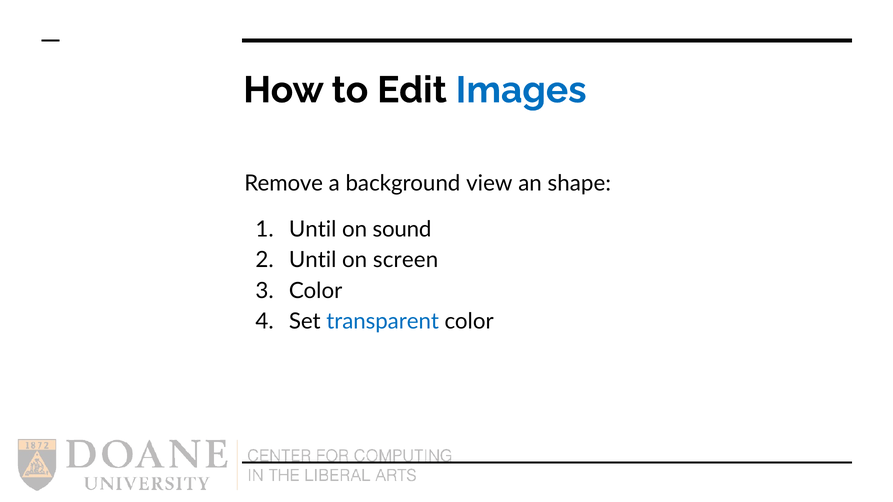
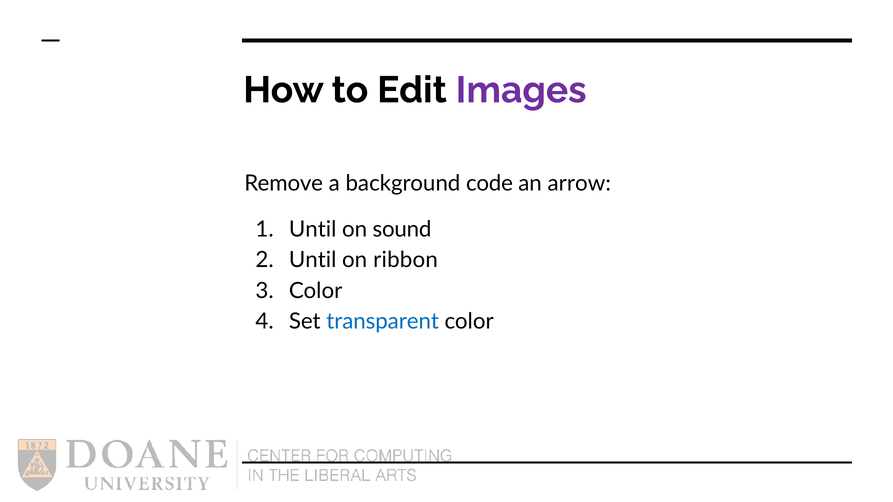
Images colour: blue -> purple (521, 90)
view: view -> code (489, 184)
shape: shape -> arrow (579, 184)
screen: screen -> ribbon (406, 260)
